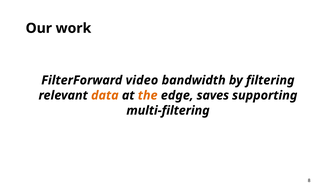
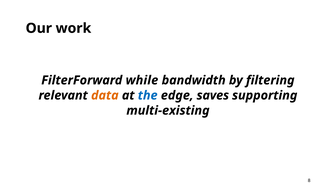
video: video -> while (142, 80)
the colour: orange -> blue (148, 95)
multi-filtering: multi-filtering -> multi-existing (168, 110)
